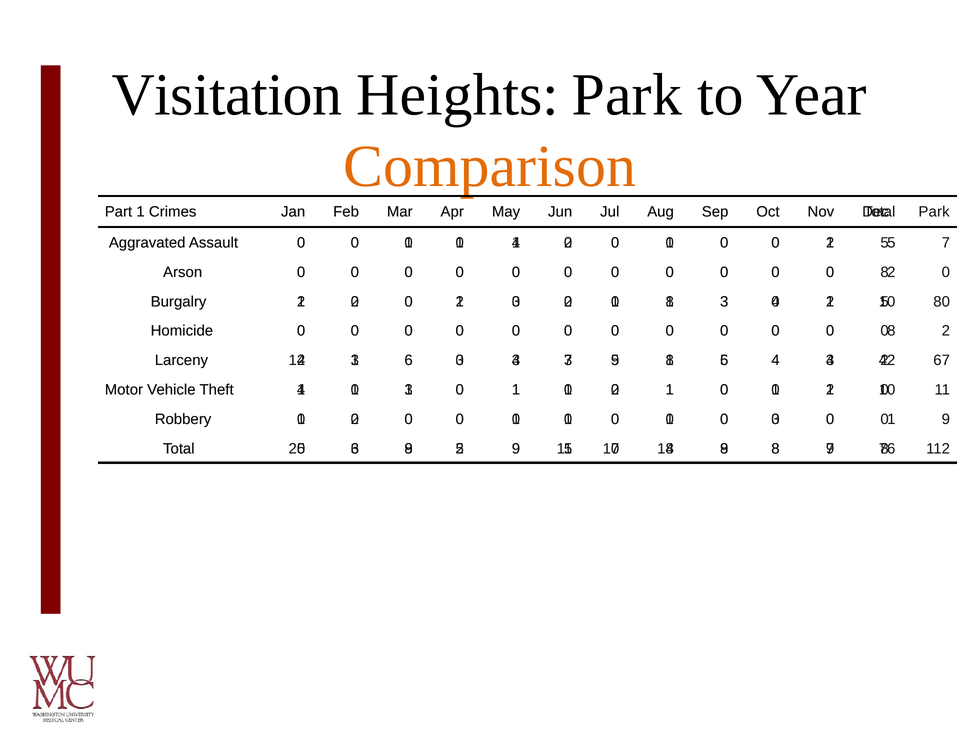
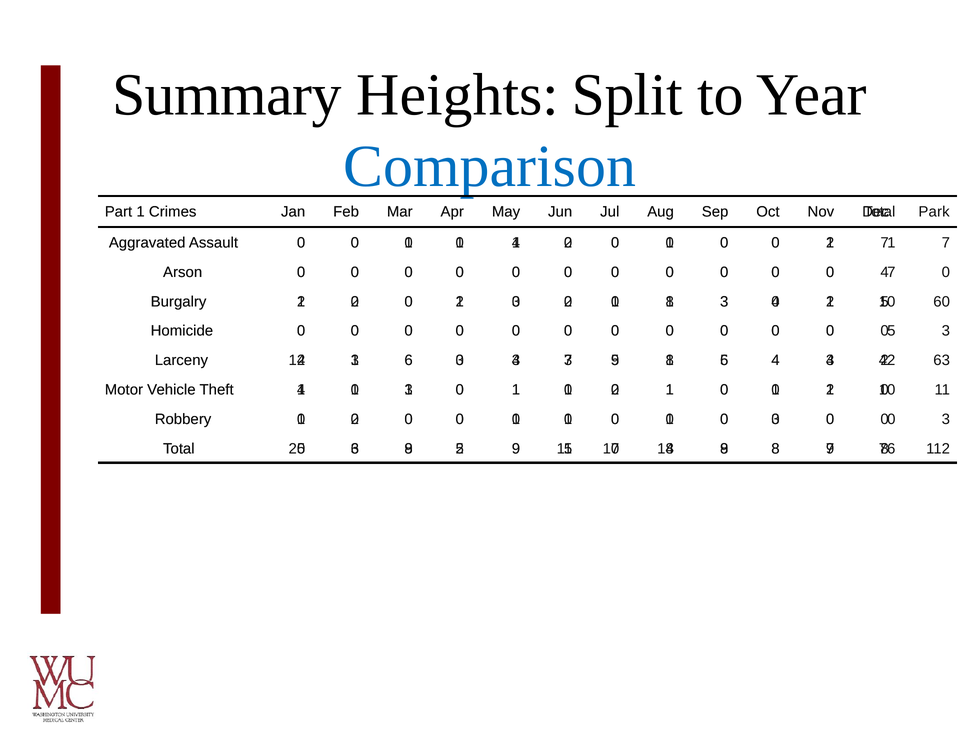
Visitation: Visitation -> Summary (227, 95)
Heights Park: Park -> Split (627, 95)
Comparison colour: orange -> blue (490, 167)
5: 5 -> 7 (885, 243)
5: 5 -> 1 (891, 243)
8: 8 -> 4 (885, 272)
2: 2 -> 7 (891, 272)
80: 80 -> 60 (942, 302)
8: 8 -> 5 (891, 331)
2: 2 -> 3 (946, 331)
67: 67 -> 63 (942, 360)
1: 1 -> 0 (891, 420)
9: 9 -> 3 (946, 420)
